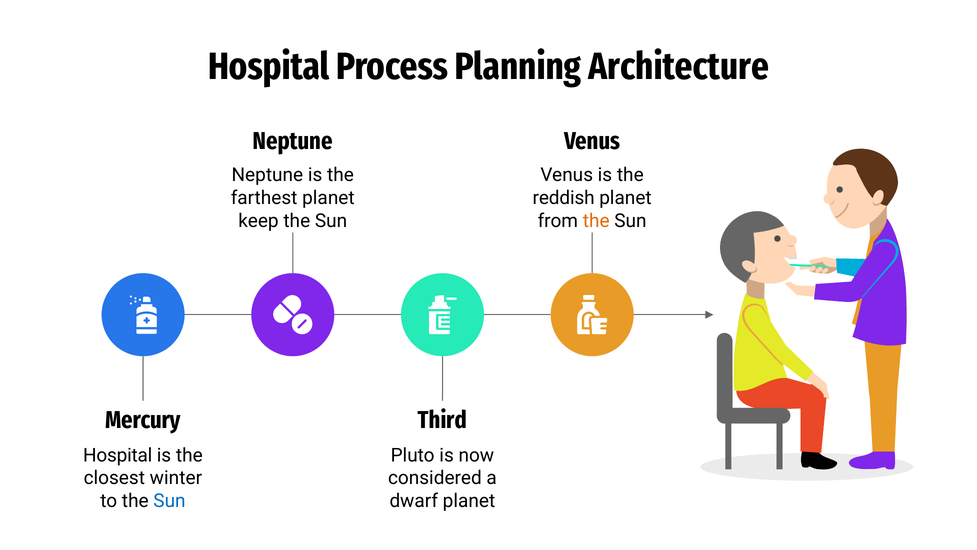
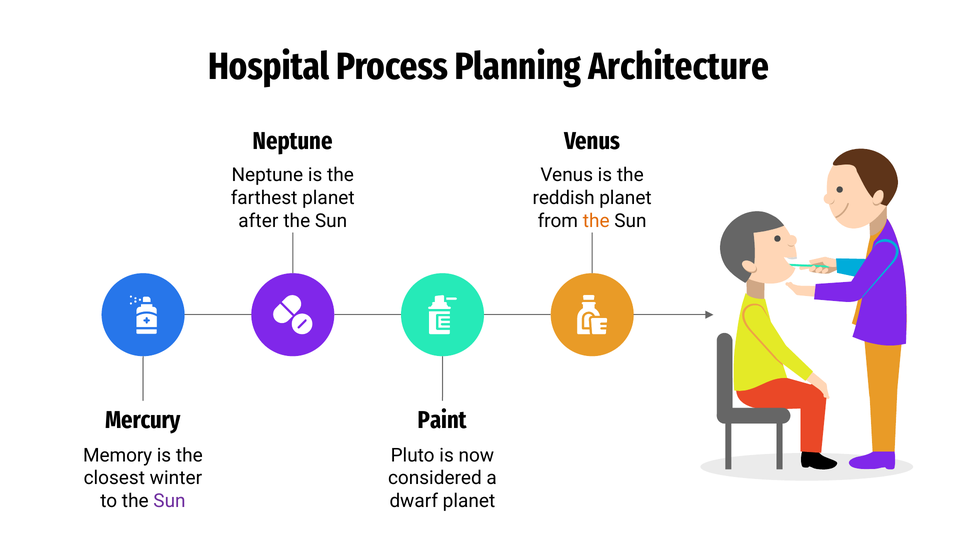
keep: keep -> after (258, 221)
Third: Third -> Paint (442, 420)
Hospital: Hospital -> Memory (118, 455)
Sun colour: blue -> purple (169, 501)
